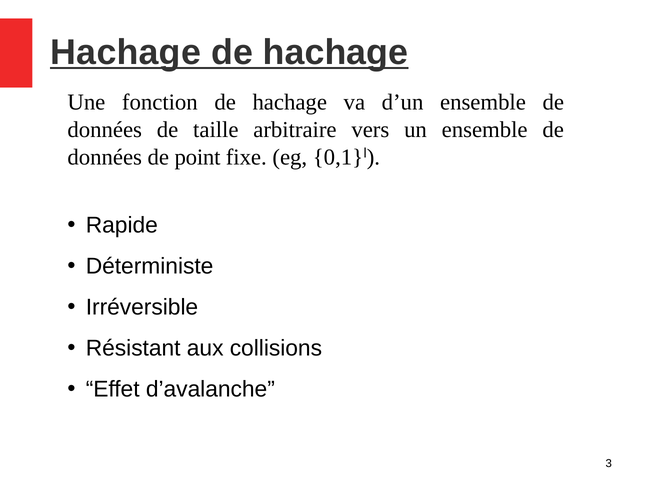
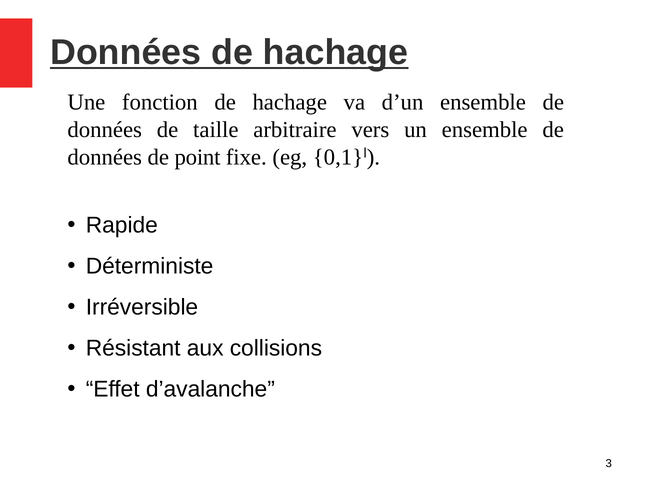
Hachage: Hachage -> Données (126, 53)
